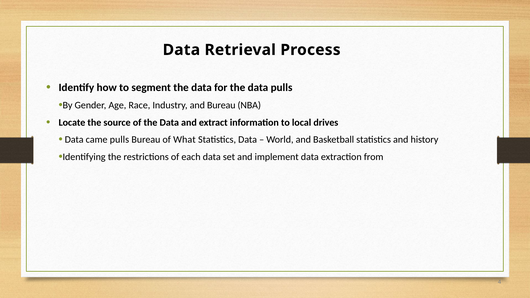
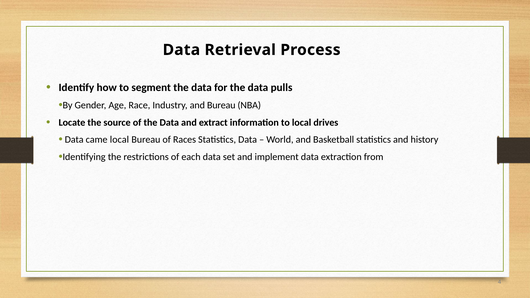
came pulls: pulls -> local (119, 140)
What: What -> Races (185, 140)
